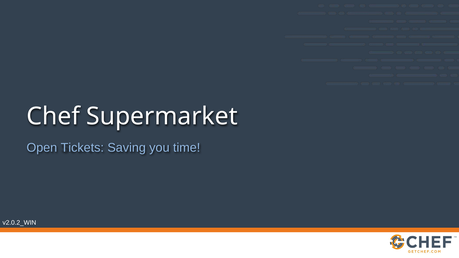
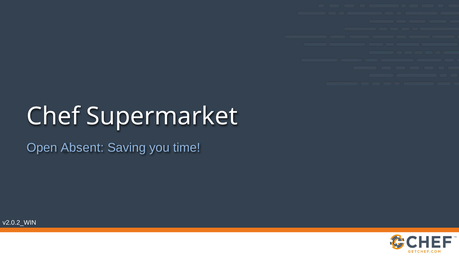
Tickets: Tickets -> Absent (82, 148)
